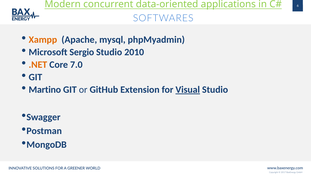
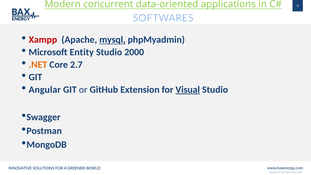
Xampp colour: orange -> red (43, 40)
mysql underline: none -> present (112, 40)
Sergio: Sergio -> Entity (82, 52)
2010: 2010 -> 2000 (134, 52)
7.0: 7.0 -> 2.7 (76, 65)
Martino: Martino -> Angular (45, 90)
